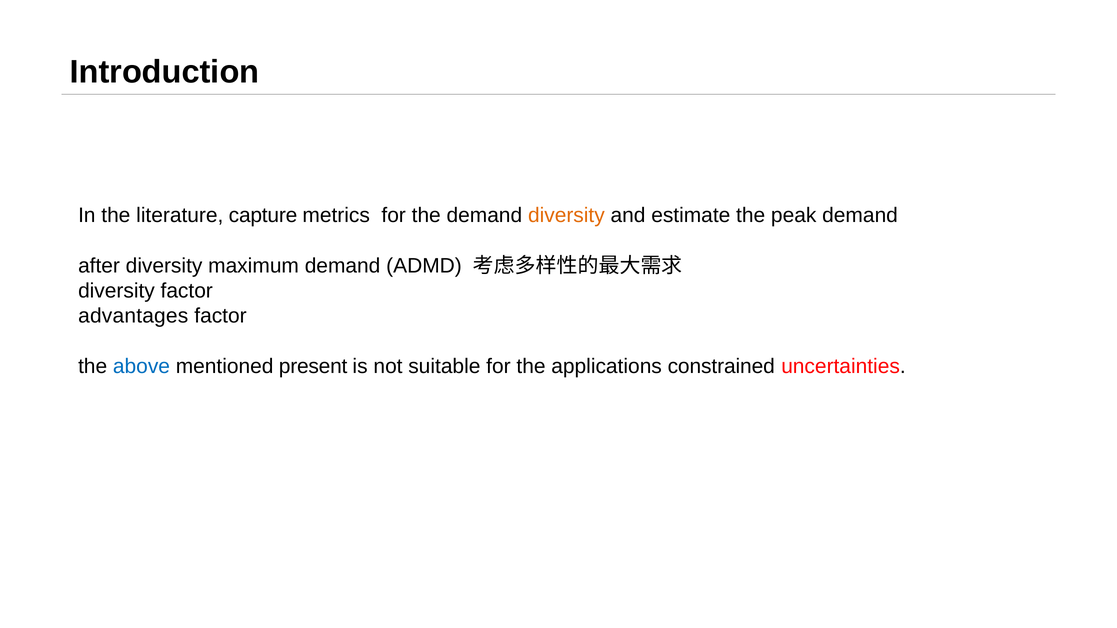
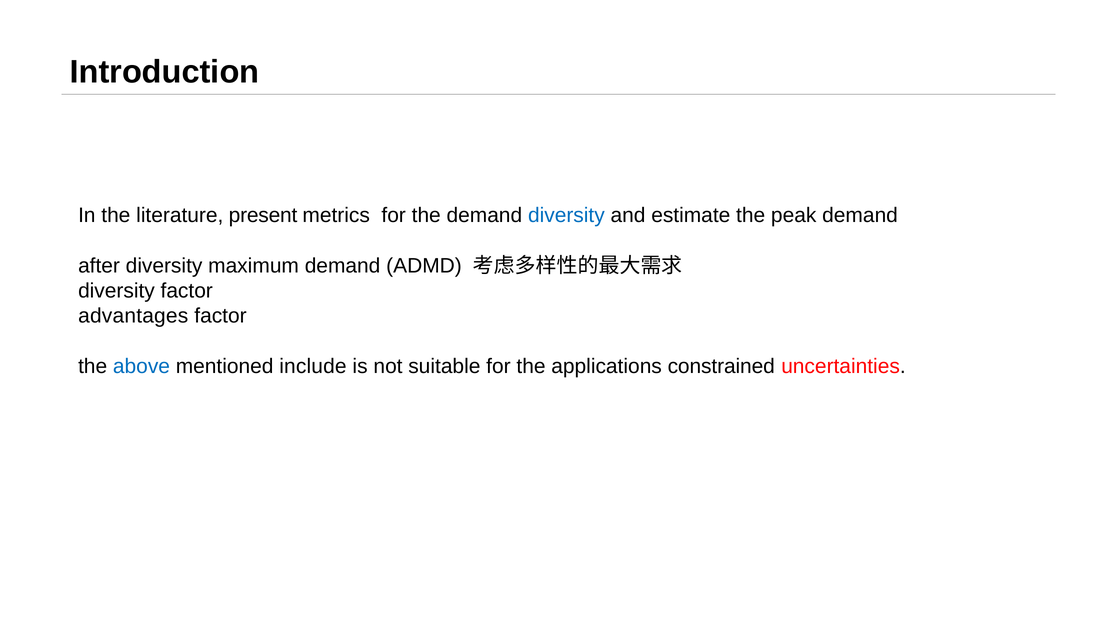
capture: capture -> present (263, 216)
diversity colour: orange -> blue (566, 216)
present: present -> include (313, 366)
